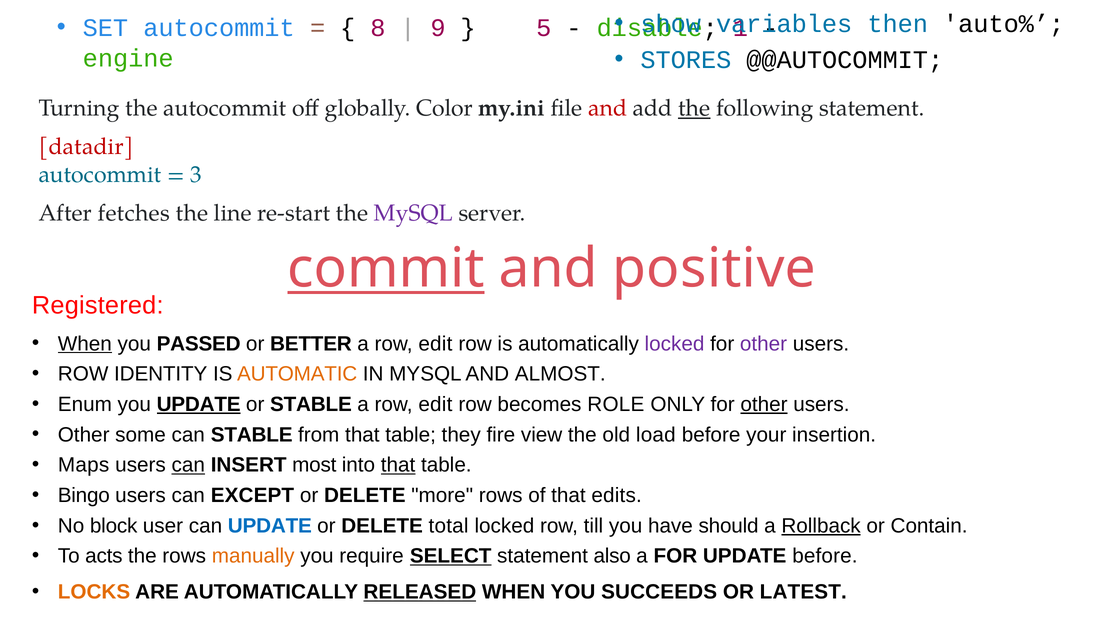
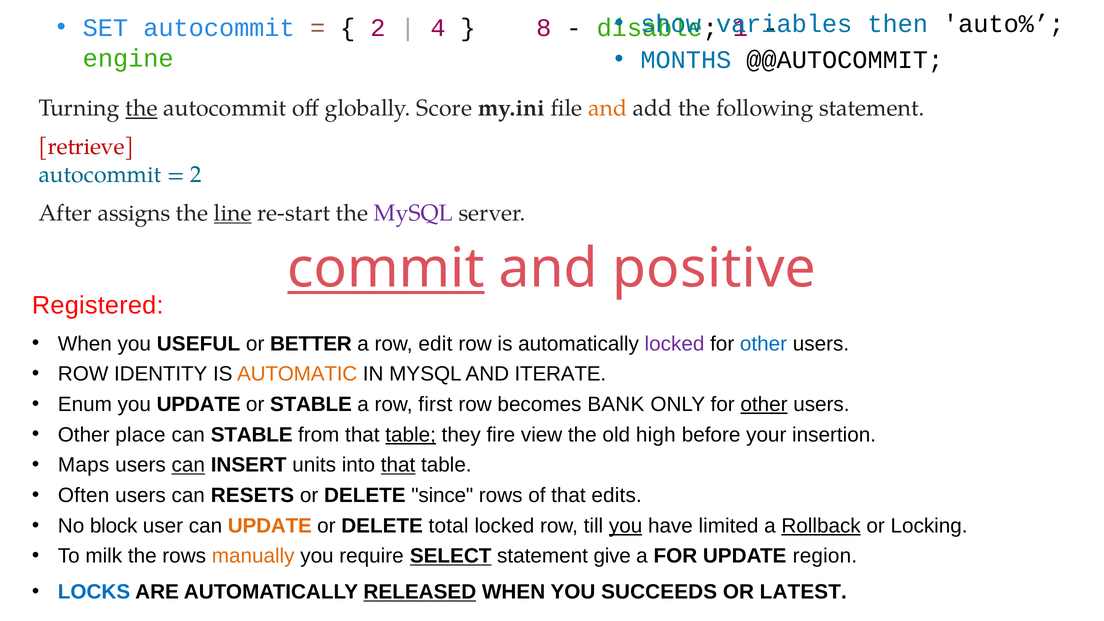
8: 8 -> 2 (378, 28)
9: 9 -> 4 (438, 28)
5: 5 -> 8 (544, 28)
STORES: STORES -> MONTHS (686, 60)
the underline: none -> present (142, 108)
Color: Color -> Score (444, 108)
and colour: red -> orange (608, 108)
the underline: present -> none (694, 108)
datadir: datadir -> retrieve (86, 147)
3: 3 -> 2 (196, 174)
fetches: fetches -> assigns (134, 213)
line underline: none -> present (233, 213)
When underline: present -> none (85, 344)
PASSED: PASSED -> USEFUL (198, 344)
other colour: purple -> blue (763, 344)
ALMOST: ALMOST -> ITERATE (560, 374)
UPDATE underline: present -> none (199, 404)
edit: edit -> first (435, 404)
ROLE: ROLE -> BANK (616, 404)
some: some -> place (140, 435)
table underline: none -> present (411, 435)
load: load -> high (656, 435)
most: most -> units (314, 465)
Bingo: Bingo -> Often (84, 495)
EXCEPT: EXCEPT -> RESETS (252, 495)
more: more -> since (442, 495)
UPDATE colour: blue -> orange (270, 526)
you underline: none -> present (626, 526)
should: should -> limited (728, 526)
Contain: Contain -> Locking (929, 526)
acts: acts -> milk (104, 556)
also: also -> give (612, 556)
UPDATE before: before -> region (825, 556)
LOCKS colour: orange -> blue (94, 592)
